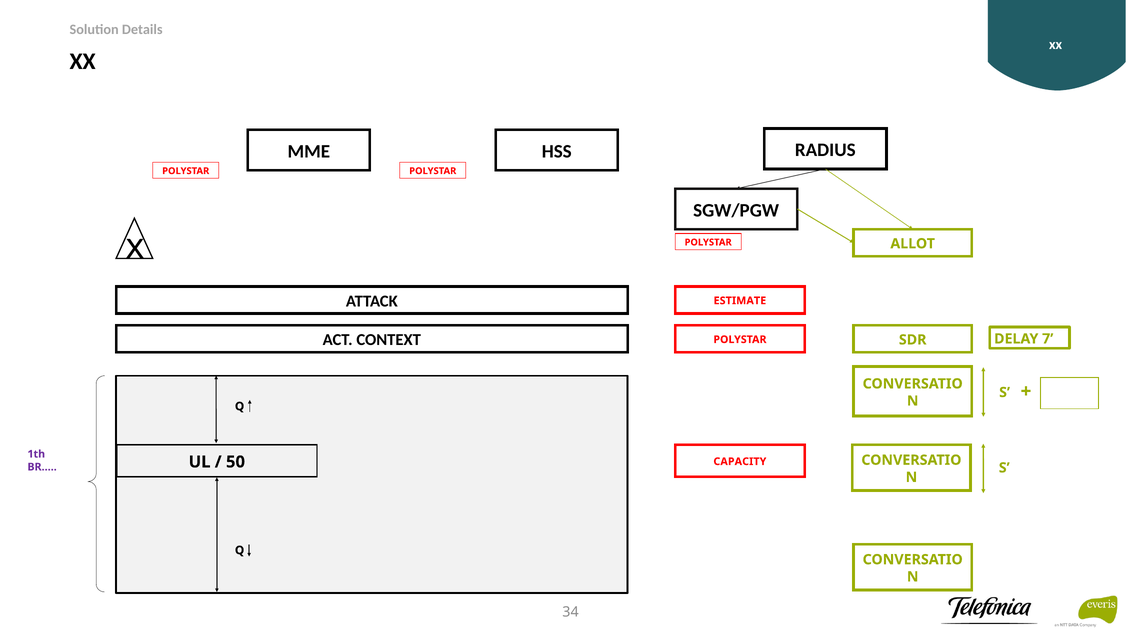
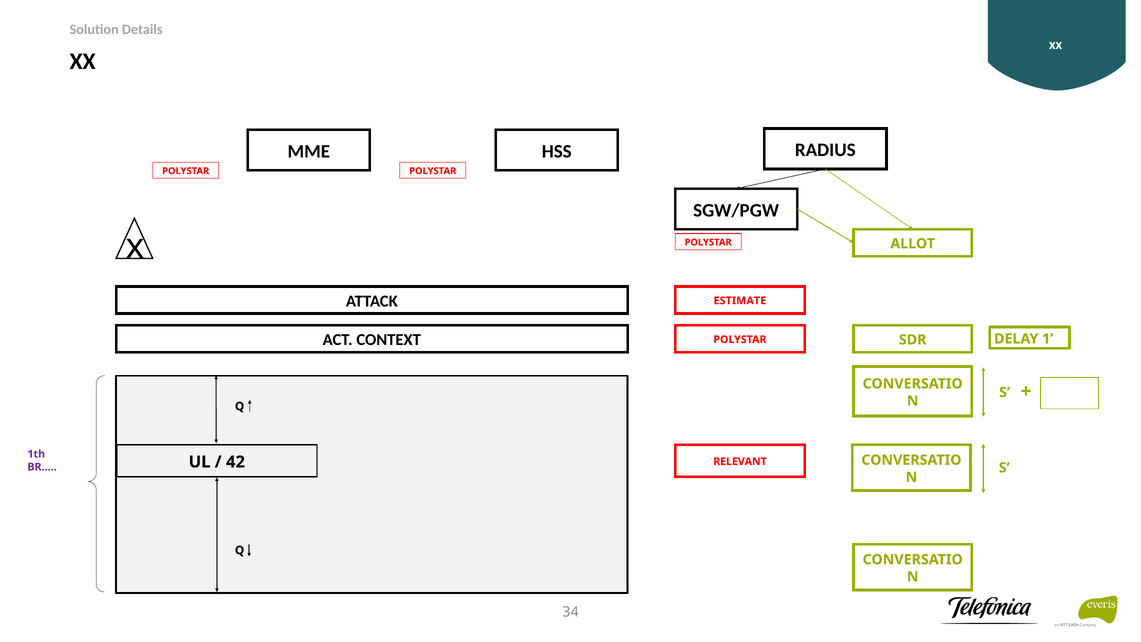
7: 7 -> 1 (1048, 339)
50: 50 -> 42 (235, 462)
CAPACITY: CAPACITY -> RELEVANT (740, 461)
